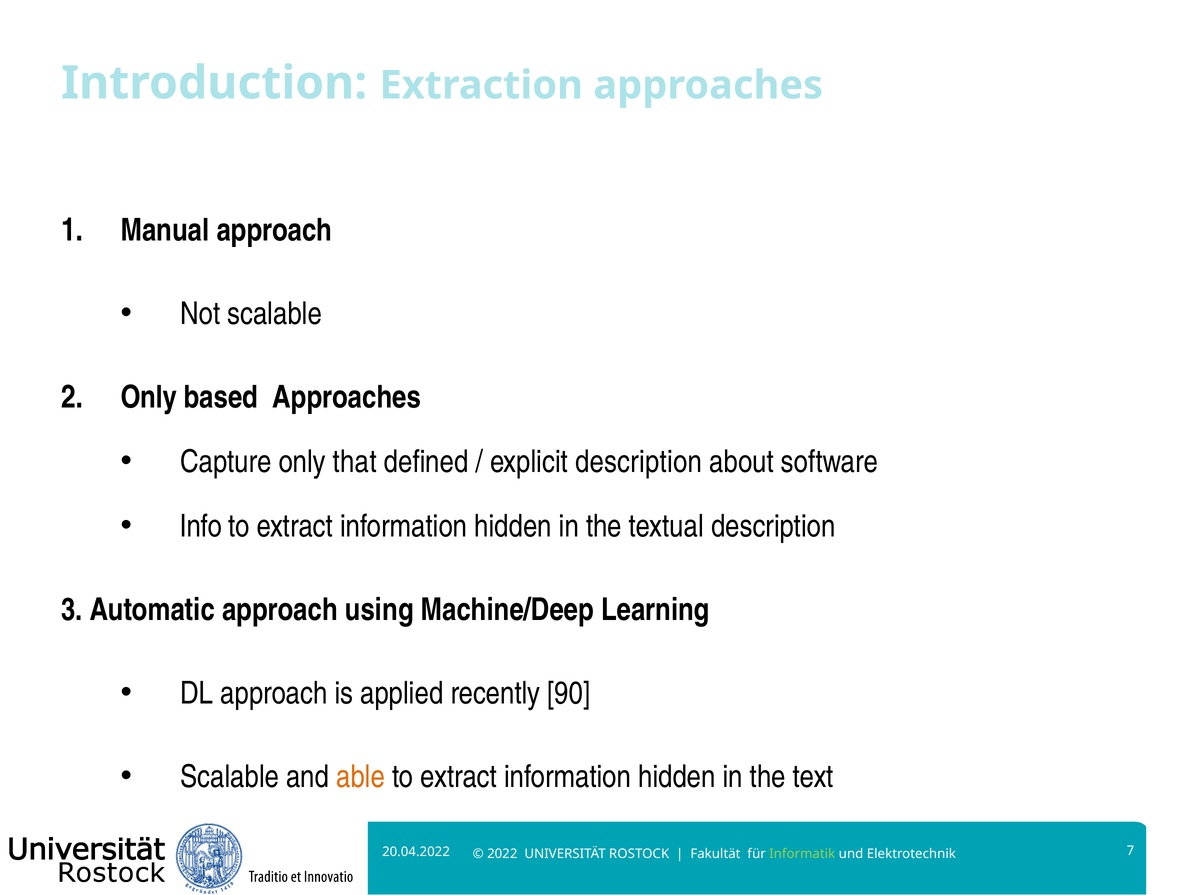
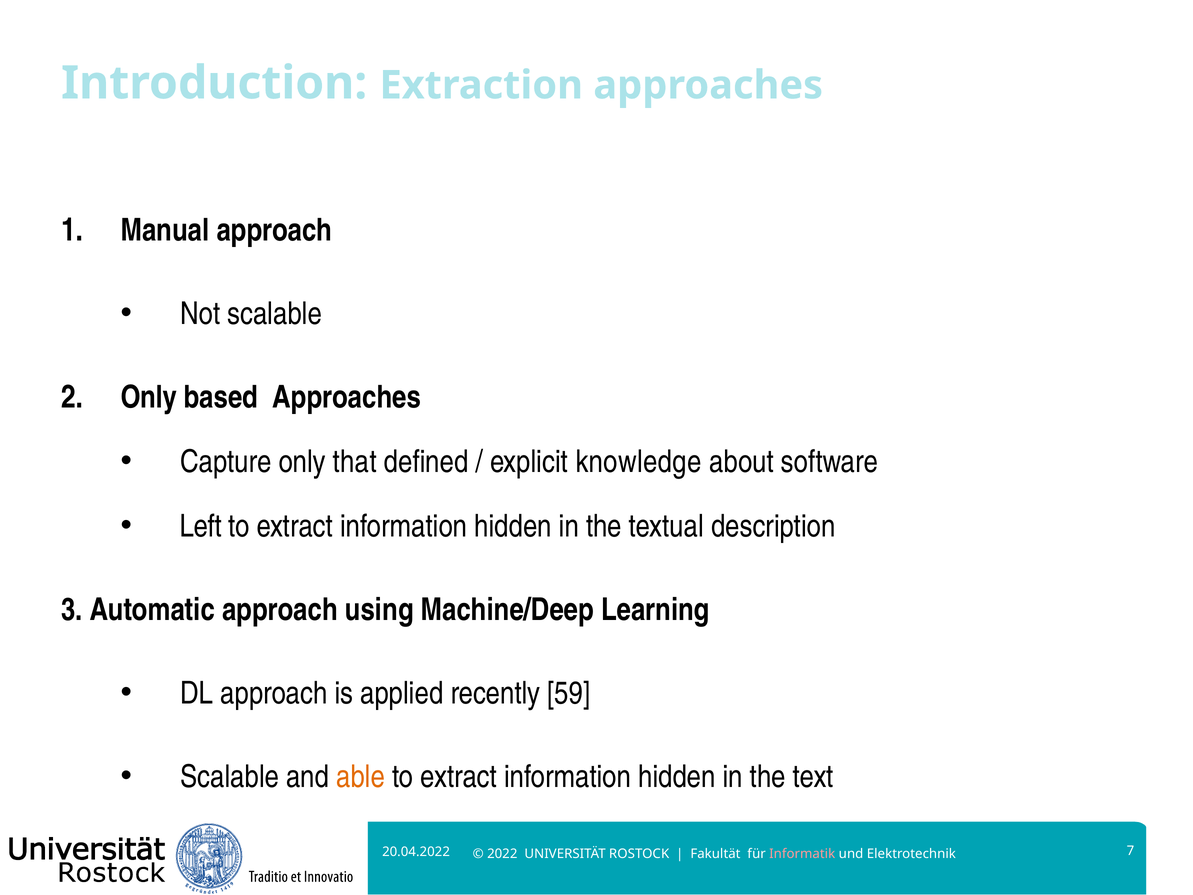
explicit description: description -> knowledge (638, 462)
Info: Info -> Left (201, 526)
90: 90 -> 59 (569, 693)
Informatik colour: light green -> pink (802, 854)
